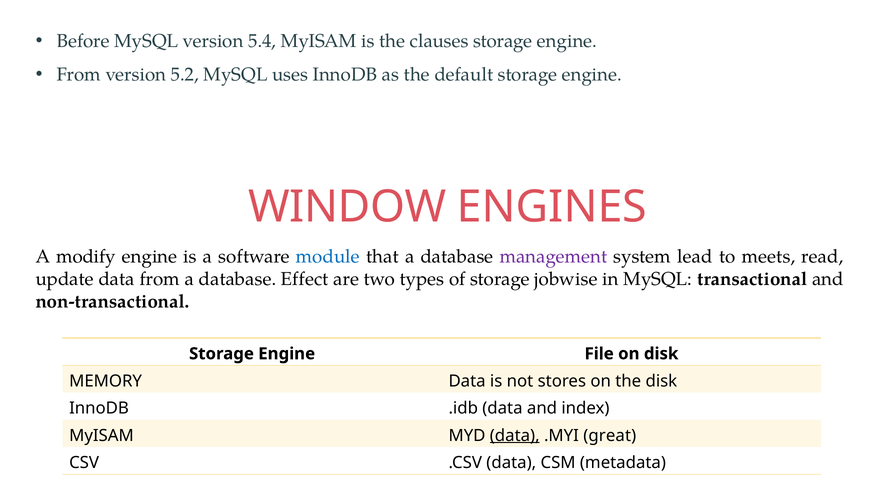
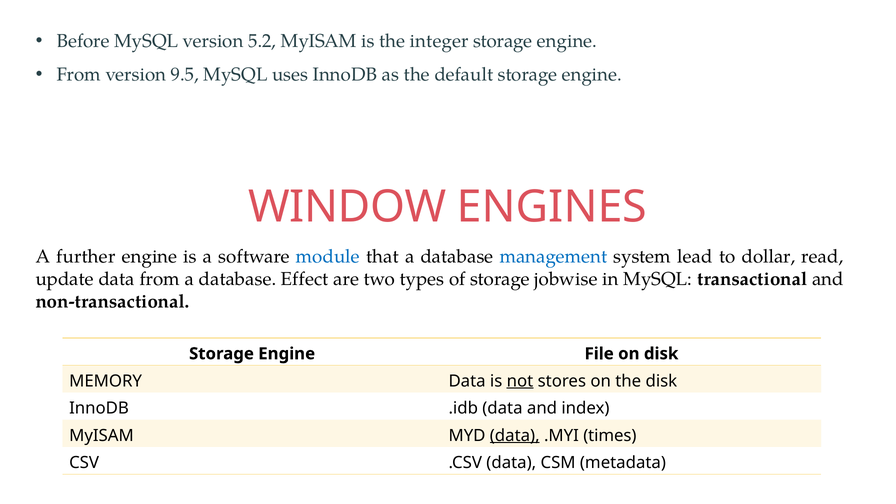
5.4: 5.4 -> 5.2 (262, 41)
clauses: clauses -> integer (439, 41)
5.2: 5.2 -> 9.5 (185, 75)
modify: modify -> further (86, 257)
management colour: purple -> blue (553, 257)
meets: meets -> dollar (769, 257)
not underline: none -> present (520, 381)
great: great -> times (610, 435)
